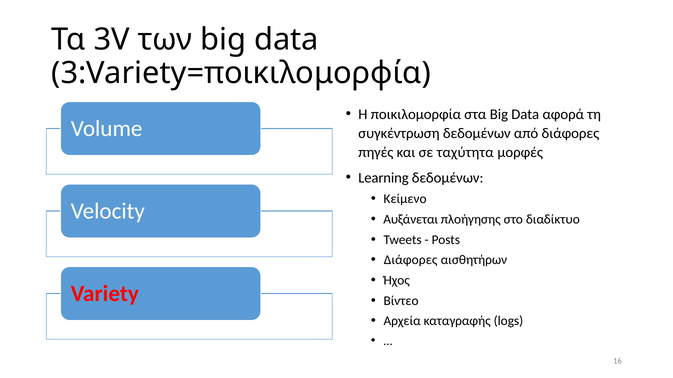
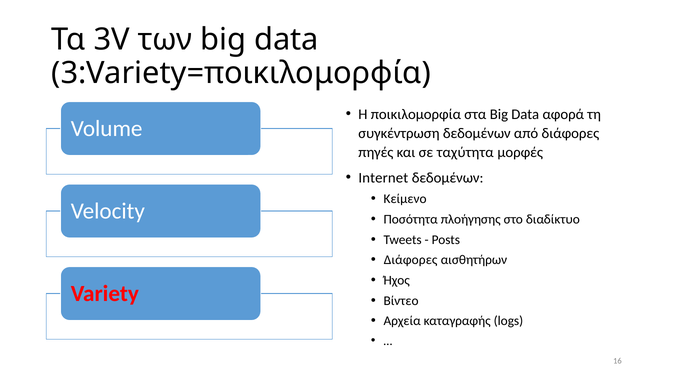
Learning: Learning -> Internet (383, 178)
Αυξάνεται: Αυξάνεται -> Ποσότητα (411, 220)
